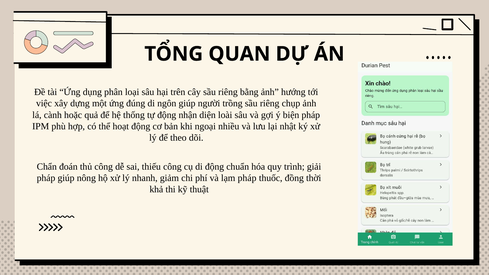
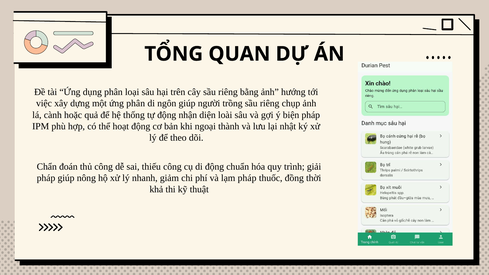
ứng đúng: đúng -> phân (136, 104)
nhiều: nhiều -> thành (229, 126)
